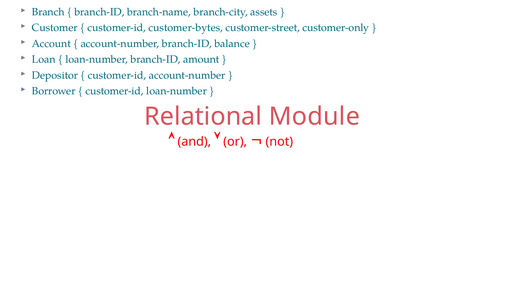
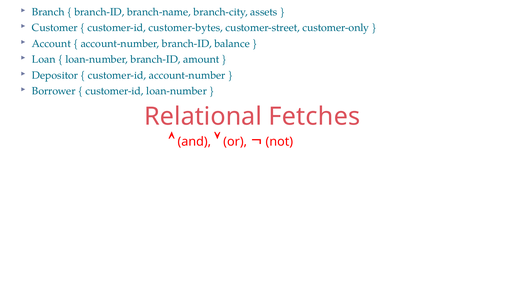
Module: Module -> Fetches (314, 117)
